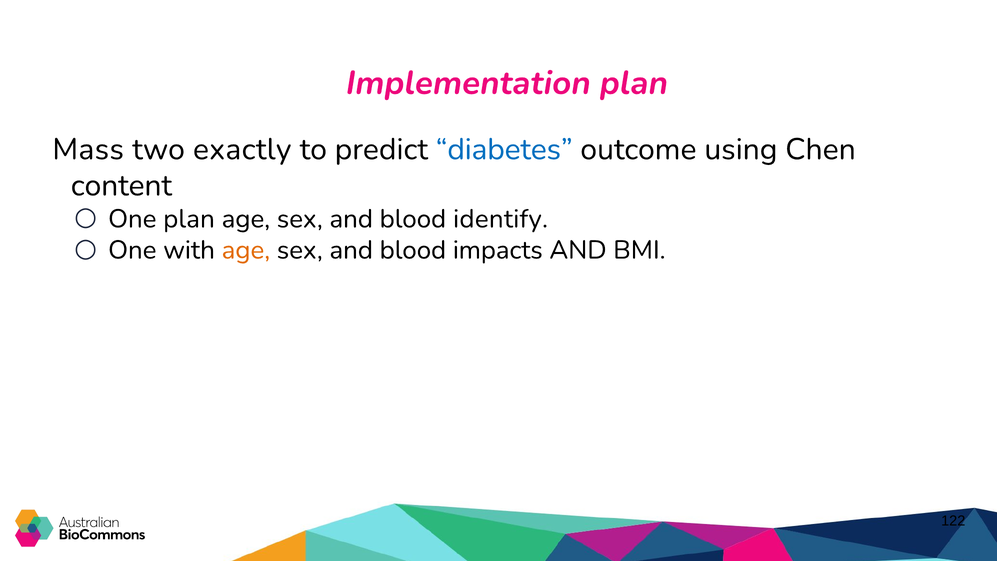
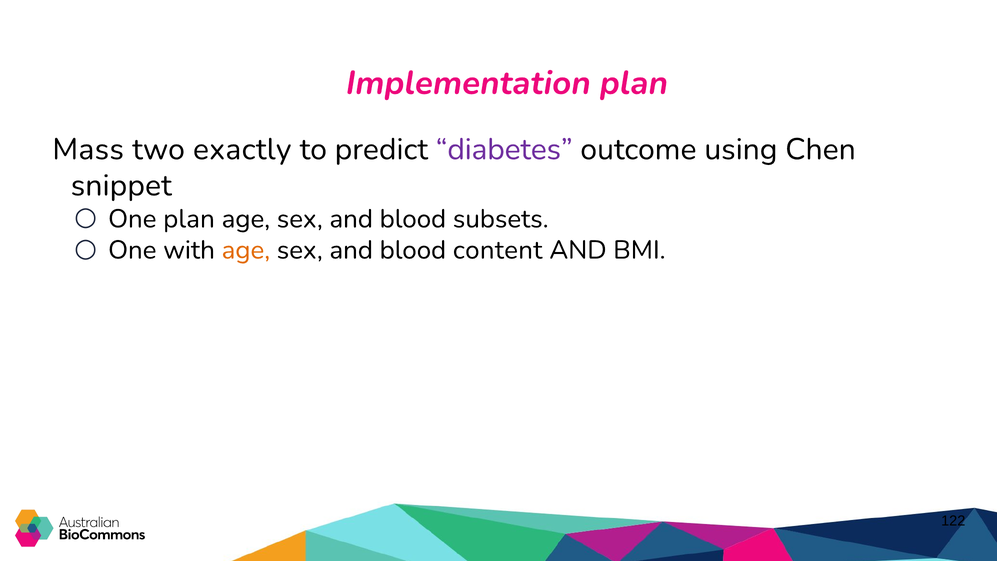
diabetes colour: blue -> purple (504, 149)
content: content -> snippet (121, 185)
identify: identify -> subsets (501, 219)
impacts: impacts -> content (498, 250)
